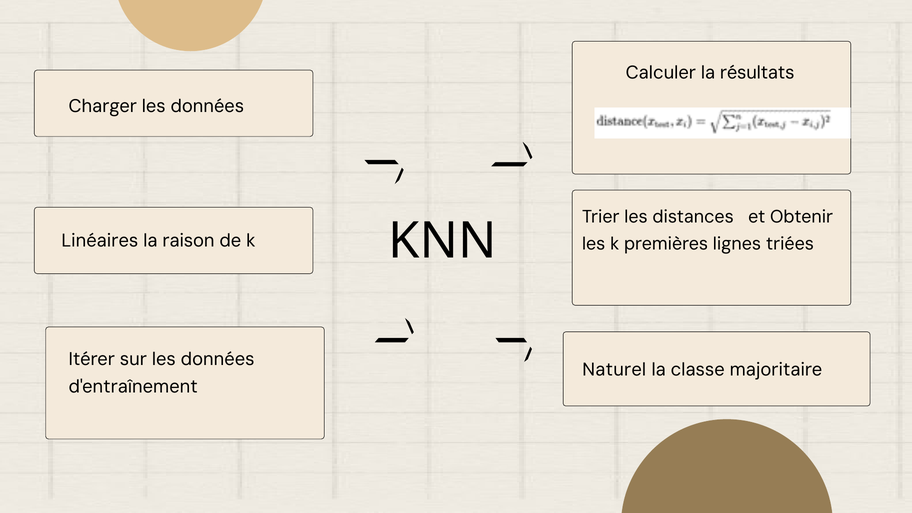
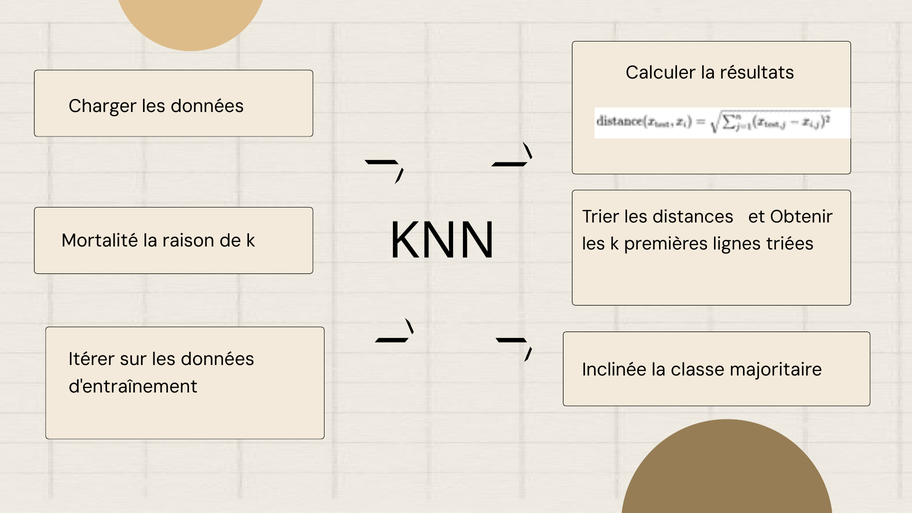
Linéaires: Linéaires -> Mortalité (100, 241)
Naturel: Naturel -> Inclinée (614, 370)
